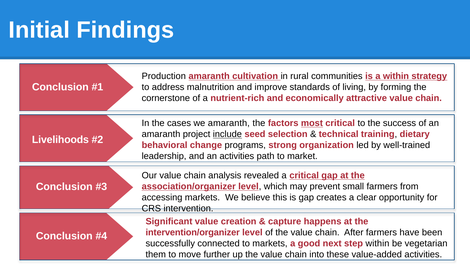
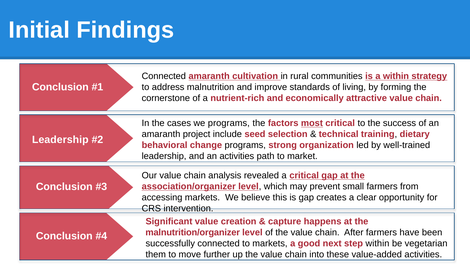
Production: Production -> Connected (164, 76)
we amaranth: amaranth -> programs (229, 123)
include underline: present -> none (227, 134)
Livelihoods: Livelihoods -> Leadership (60, 139)
intervention/organizer: intervention/organizer -> malnutrition/organizer (193, 232)
